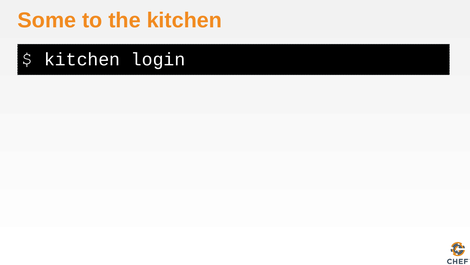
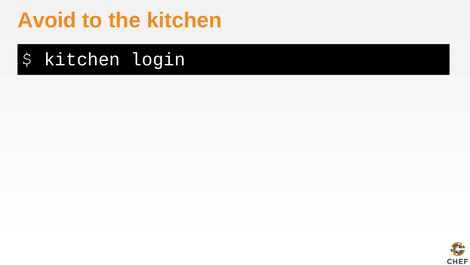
Some: Some -> Avoid (47, 20)
